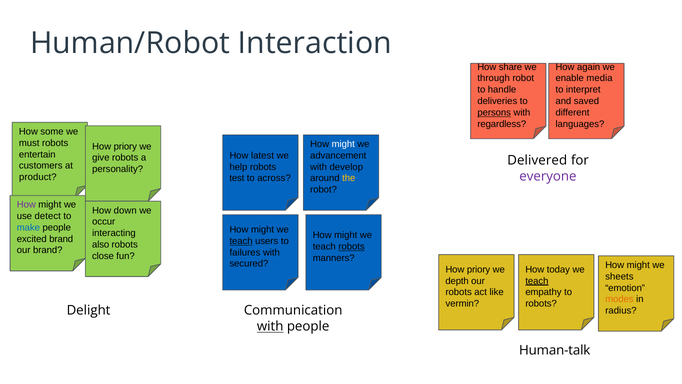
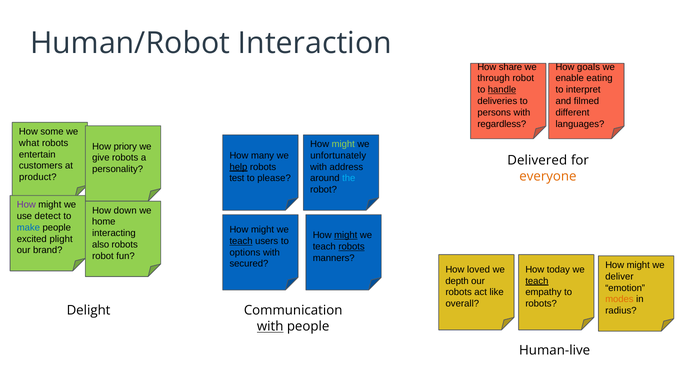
again: again -> goals (589, 67)
media: media -> eating (600, 78)
handle underline: none -> present (502, 90)
saved: saved -> filmed (586, 101)
persons underline: present -> none (494, 112)
must: must -> what (29, 143)
might colour: white -> light green (343, 144)
latest: latest -> many (263, 155)
advancement: advancement -> unfortunately (338, 155)
help underline: none -> present (238, 167)
develop: develop -> address (346, 167)
everyone colour: purple -> orange (548, 176)
across: across -> please (274, 178)
the colour: yellow -> light blue (349, 178)
occur: occur -> home (104, 222)
might underline: none -> present (346, 235)
excited brand: brand -> plight (61, 239)
failures: failures -> options (245, 252)
close: close -> robot (103, 256)
priory: priory -> loved (479, 269)
sheets: sheets -> deliver (619, 276)
vermin: vermin -> overall (462, 303)
Human-talk: Human-talk -> Human-live (555, 350)
